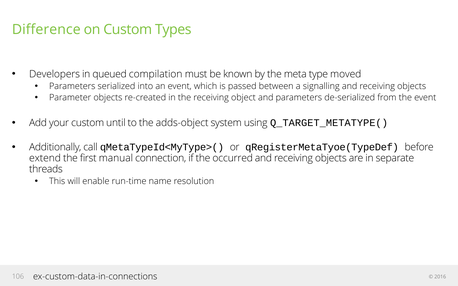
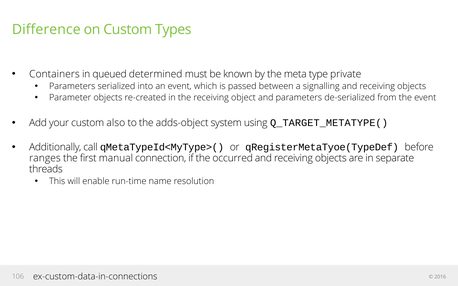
Developers: Developers -> Containers (54, 74)
compilation: compilation -> determined (156, 74)
moved: moved -> private (346, 74)
until: until -> also (116, 123)
extend: extend -> ranges (45, 158)
